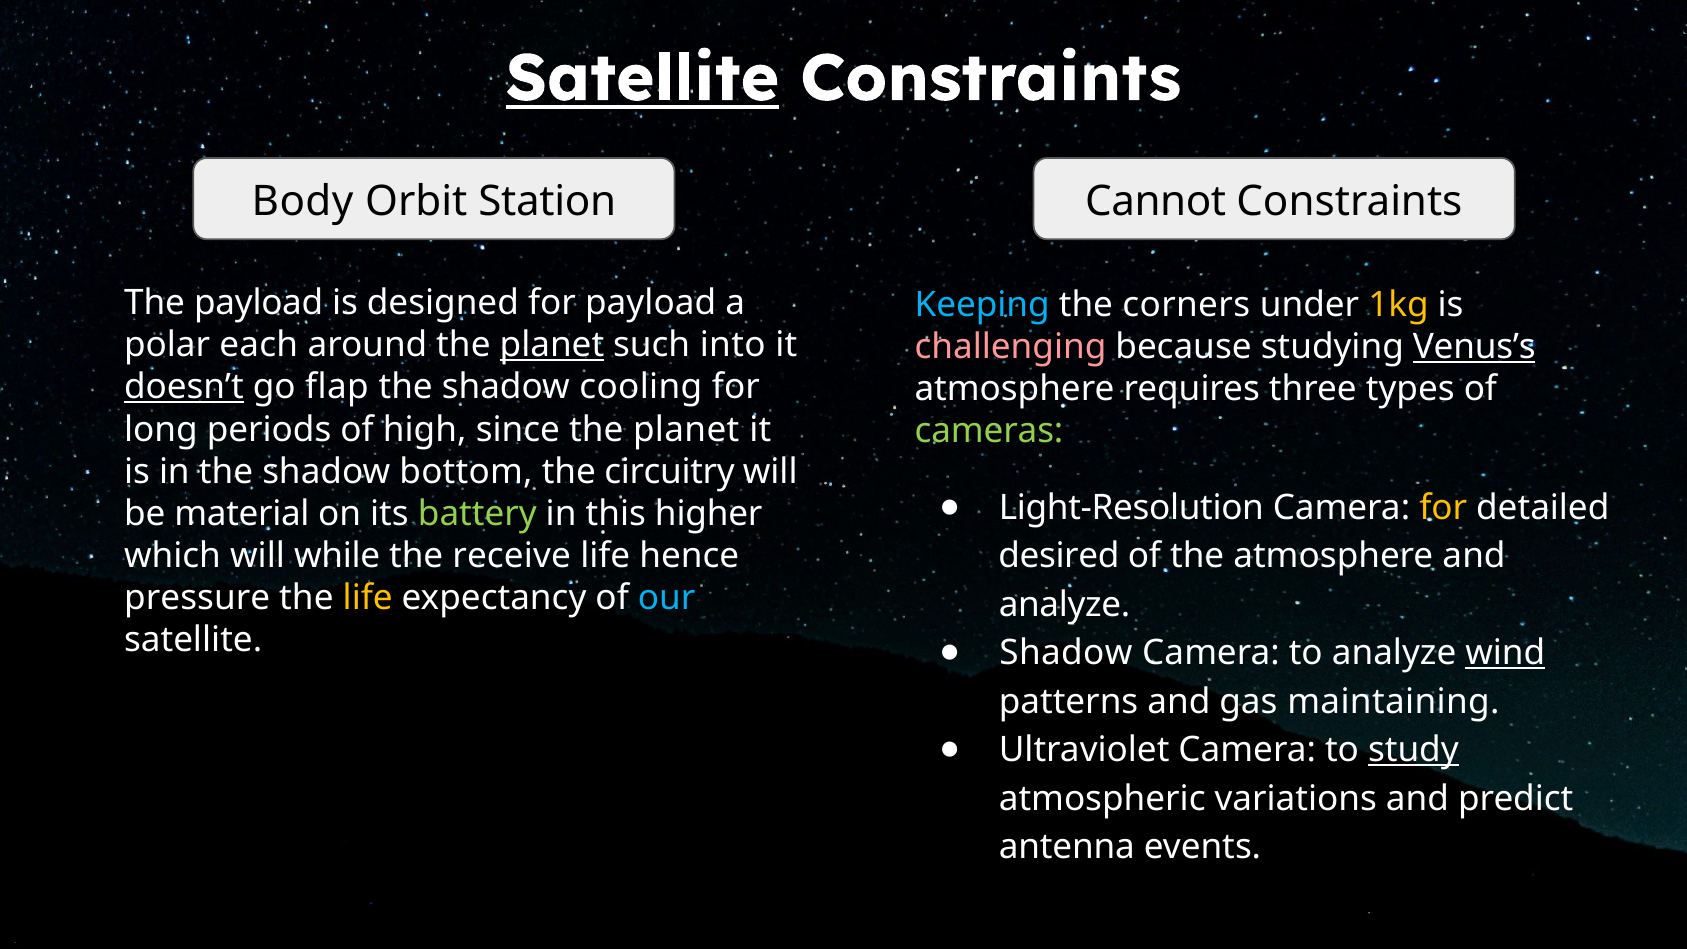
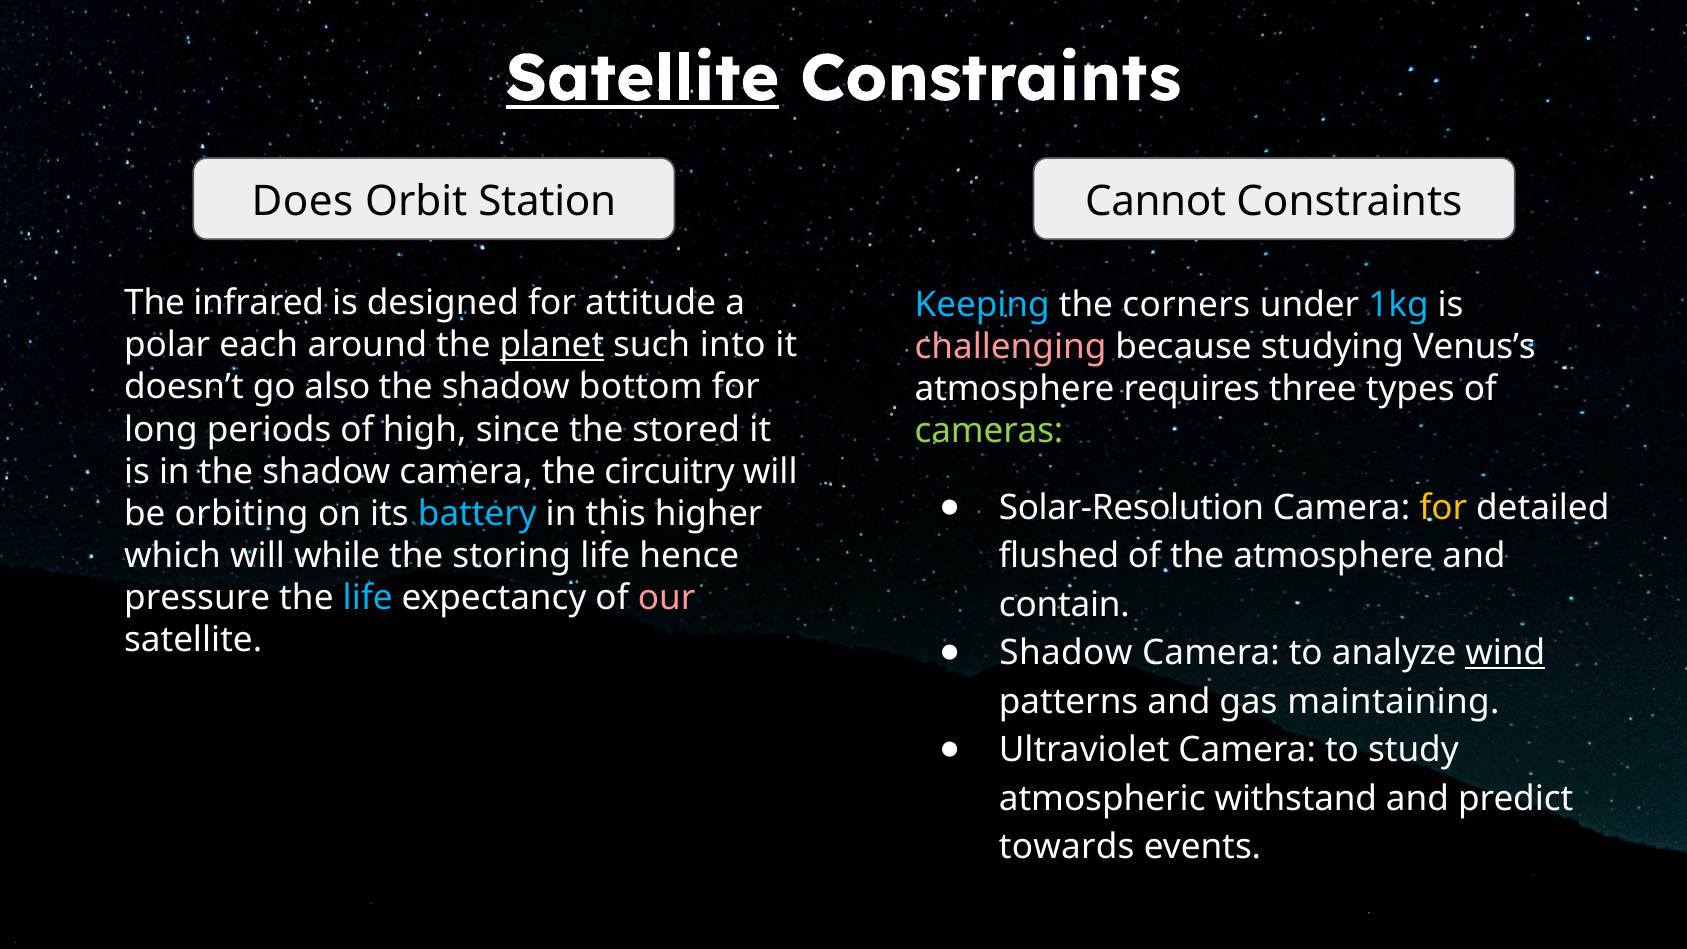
Body: Body -> Does (303, 202)
The payload: payload -> infrared (259, 303)
for payload: payload -> attitude (651, 303)
1kg colour: yellow -> light blue (1399, 305)
Venus’s underline: present -> none (1474, 347)
doesn’t underline: present -> none (184, 387)
flap: flap -> also (337, 387)
cooling: cooling -> bottom (641, 387)
since the planet: planet -> stored (686, 429)
the shadow bottom: bottom -> camera (466, 472)
Light-Resolution: Light-Resolution -> Solar-Resolution (1131, 508)
material: material -> orbiting (242, 514)
battery colour: light green -> light blue (477, 514)
receive: receive -> storing (512, 556)
desired: desired -> flushed (1059, 556)
life colour: yellow -> light blue (368, 598)
our colour: light blue -> pink (667, 598)
analyze: analyze -> contain (1064, 605)
study underline: present -> none (1413, 750)
variations: variations -> withstand (1296, 799)
antenna: antenna -> towards (1067, 847)
